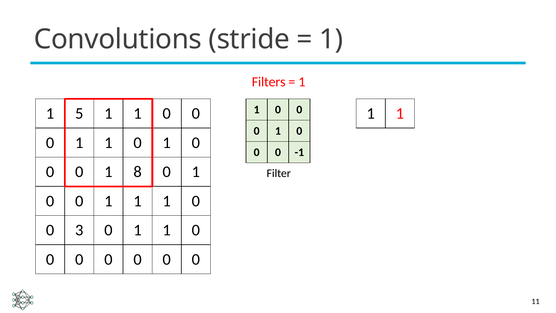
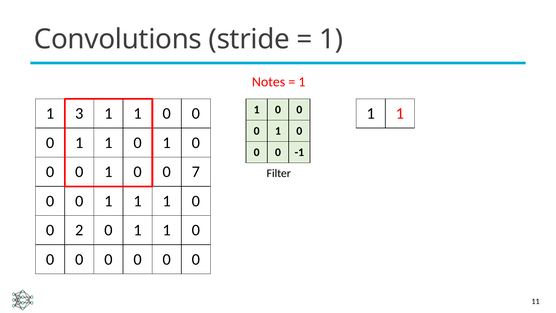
Filters: Filters -> Notes (269, 82)
5: 5 -> 3 (79, 113)
8: 8 -> 0 (138, 172)
1: 1 -> 7 (196, 172)
3: 3 -> 2 (79, 230)
